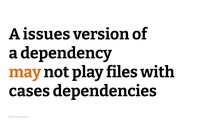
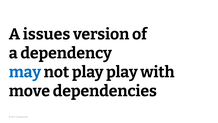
may colour: orange -> blue (25, 72)
play files: files -> play (122, 72)
cases: cases -> move (29, 91)
